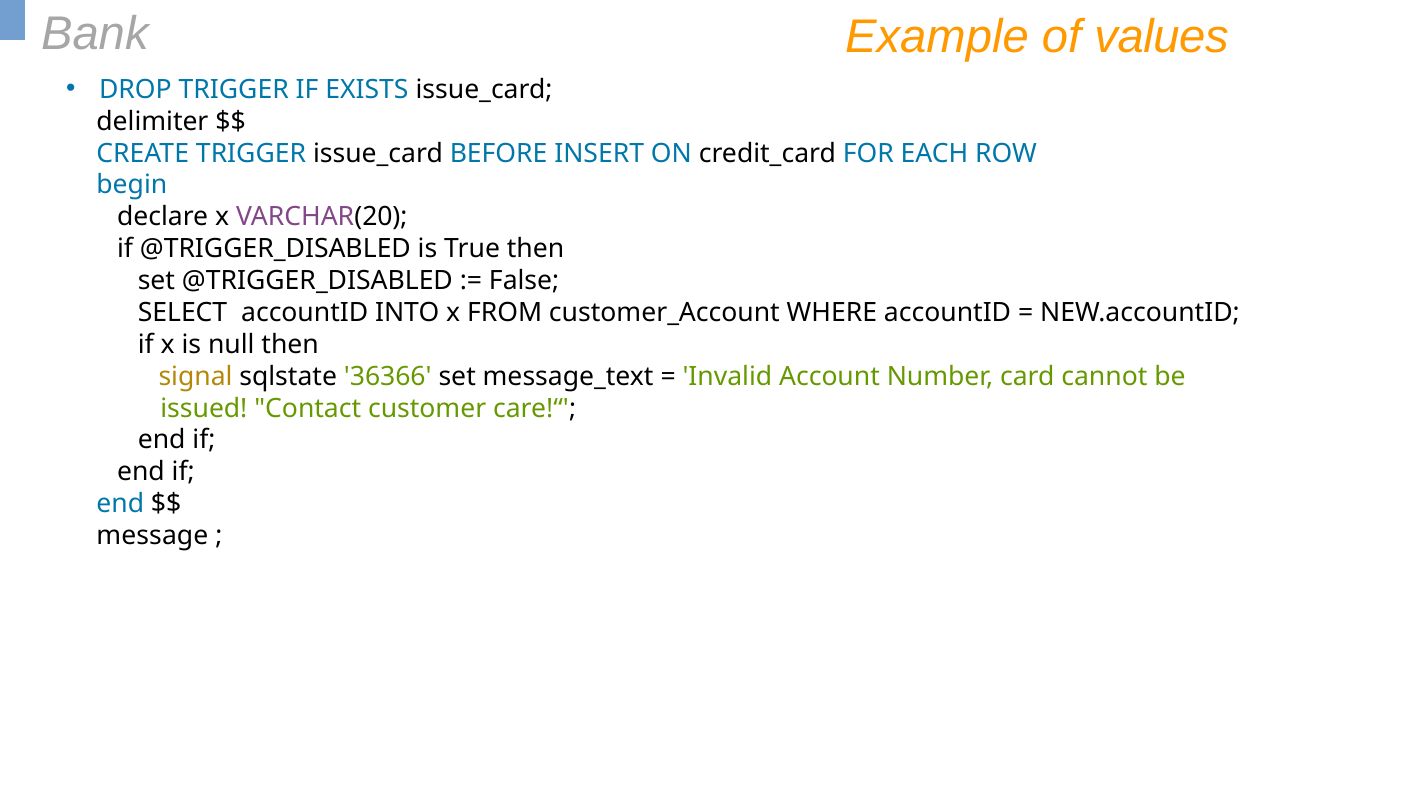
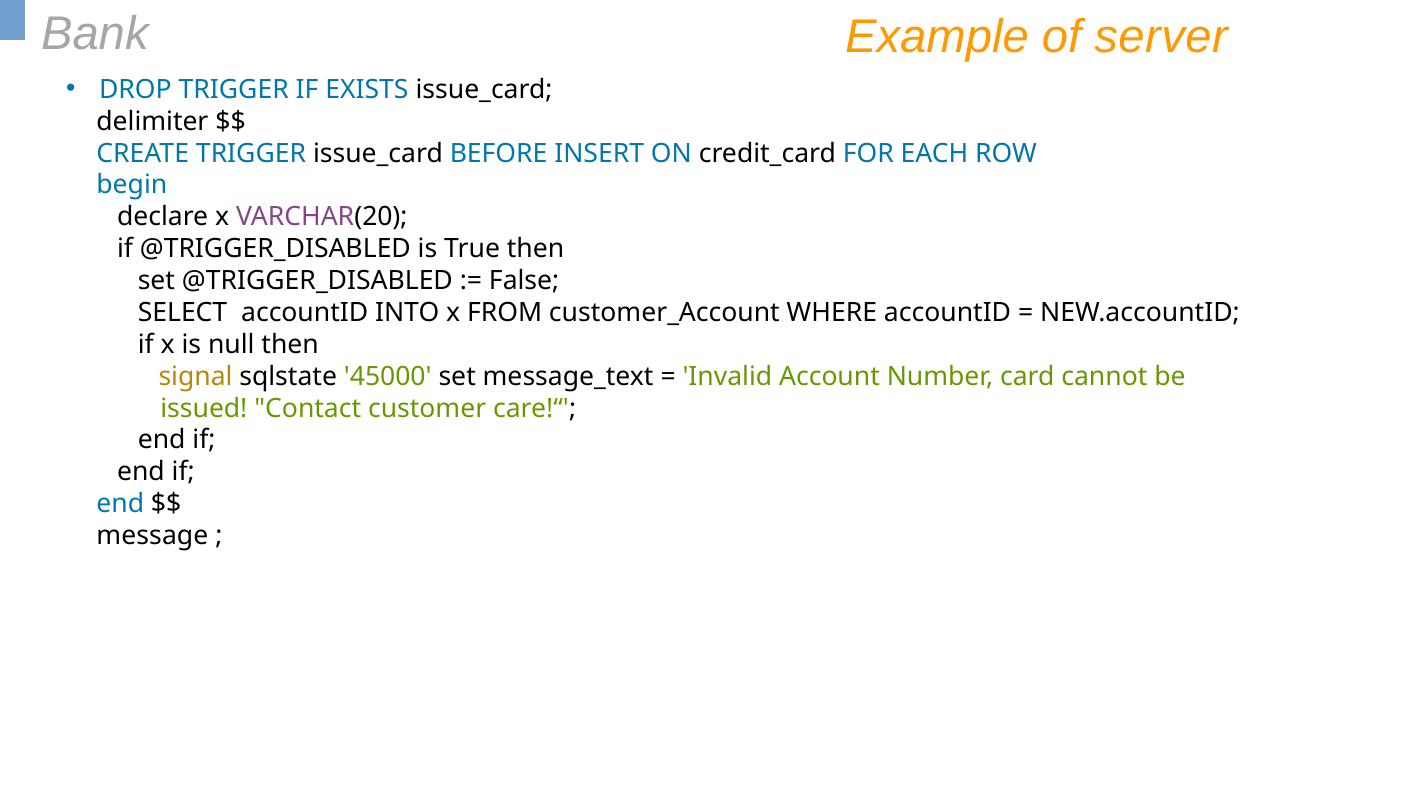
values: values -> server (1161, 37)
36366: 36366 -> 45000 (388, 376)
